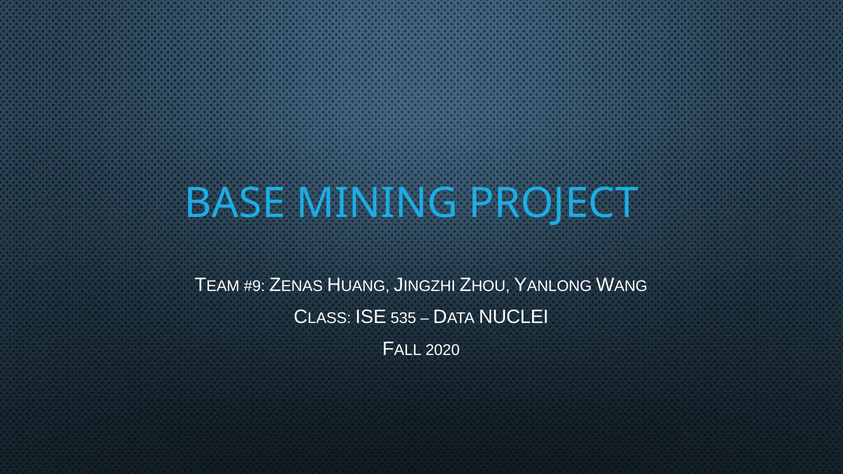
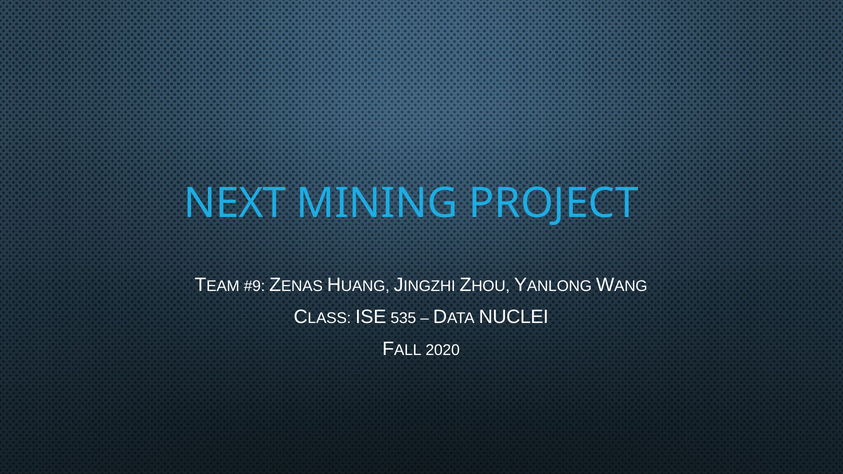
BASE: BASE -> NEXT (235, 203)
